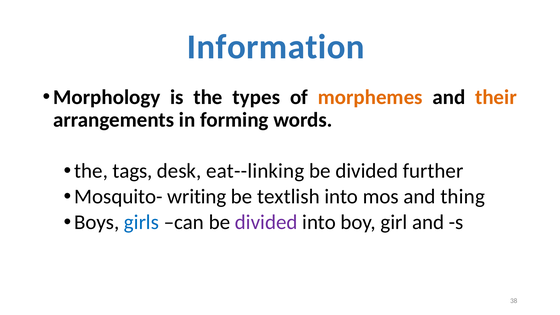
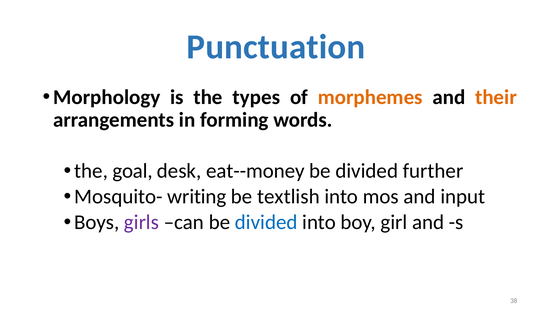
Information: Information -> Punctuation (276, 47)
tags: tags -> goal (133, 171)
eat--linking: eat--linking -> eat--money (255, 171)
thing: thing -> input (463, 197)
girls colour: blue -> purple (141, 222)
divided colour: purple -> blue (266, 222)
